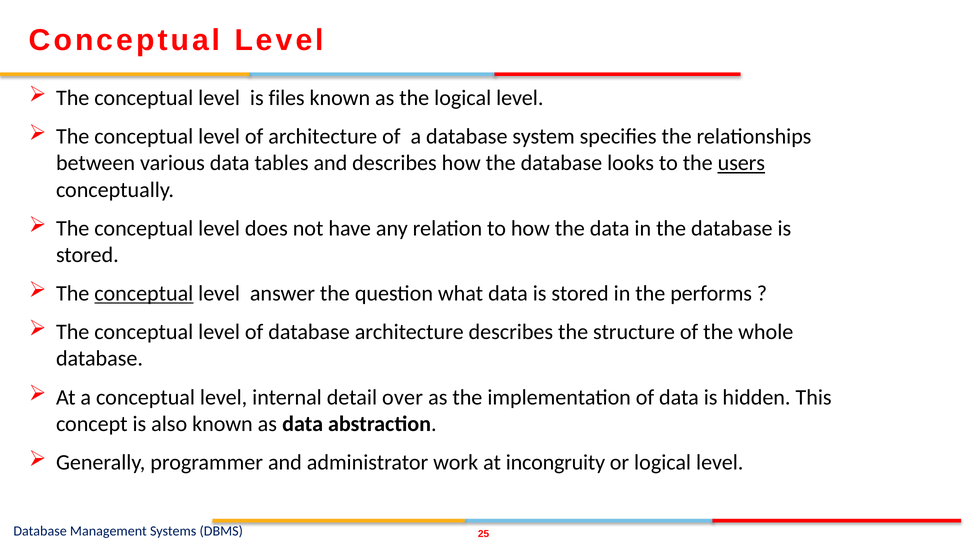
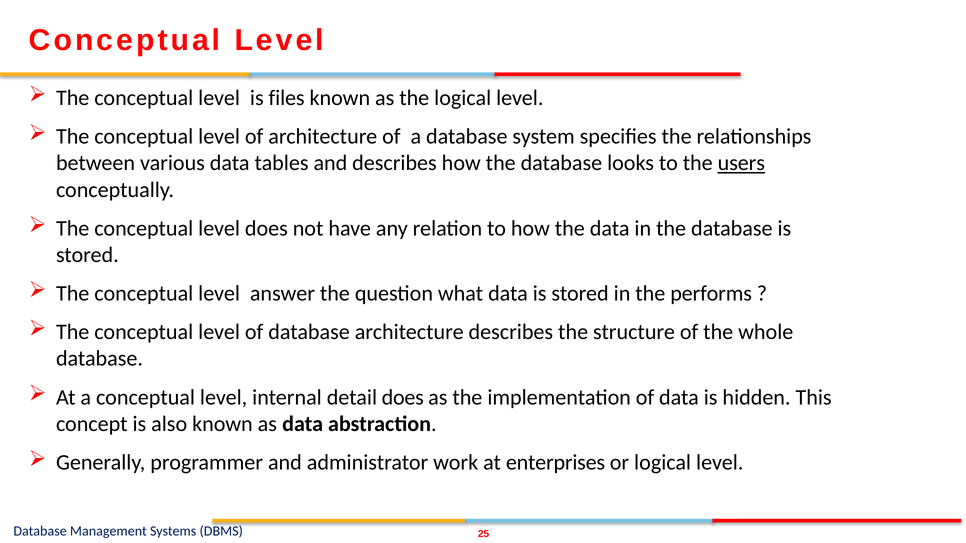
conceptual underline: present -> none (144, 294)
detail over: over -> does (403, 398)
incongruity: incongruity -> enterprises (556, 463)
